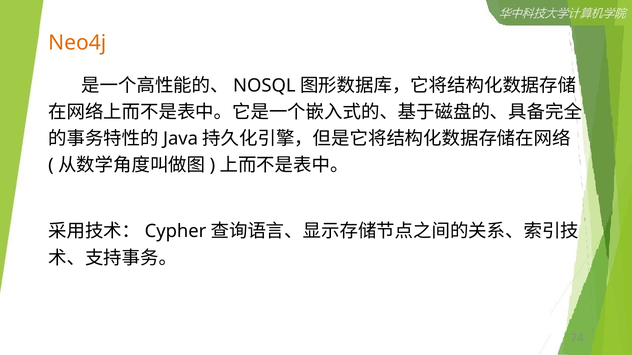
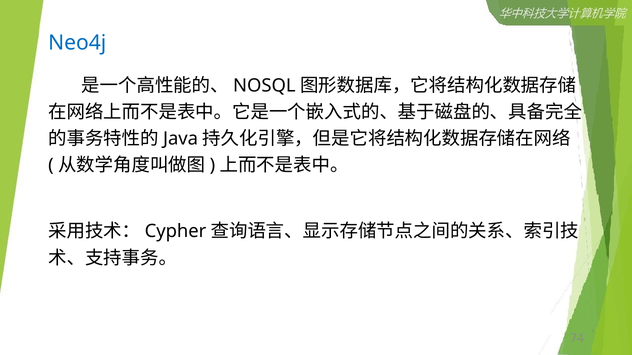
Neo4j colour: orange -> blue (77, 43)
